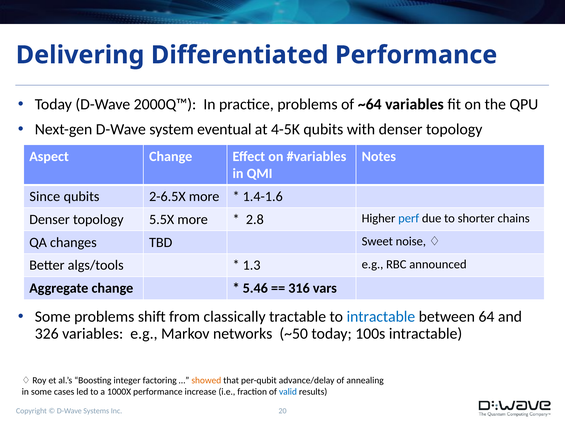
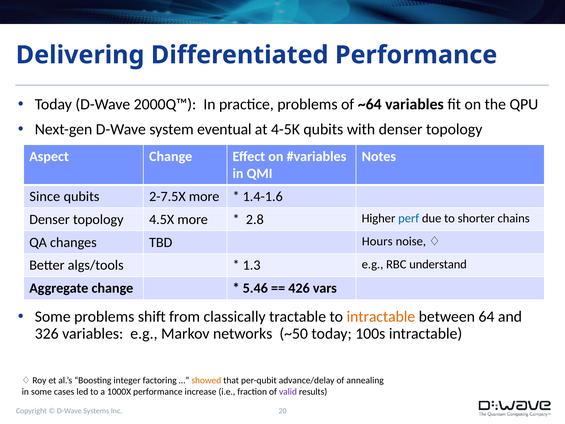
2-6.5X: 2-6.5X -> 2-7.5X (167, 196)
5.5X: 5.5X -> 4.5X (162, 219)
Sweet: Sweet -> Hours (377, 241)
announced: announced -> understand (438, 264)
316: 316 -> 426 (299, 288)
intractable colour: blue -> orange (381, 317)
valid colour: blue -> purple (288, 391)
